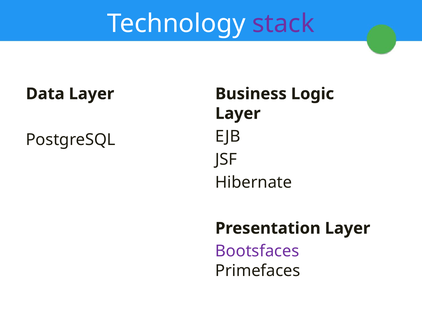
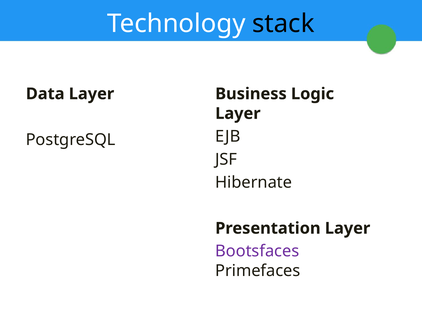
stack colour: purple -> black (283, 24)
